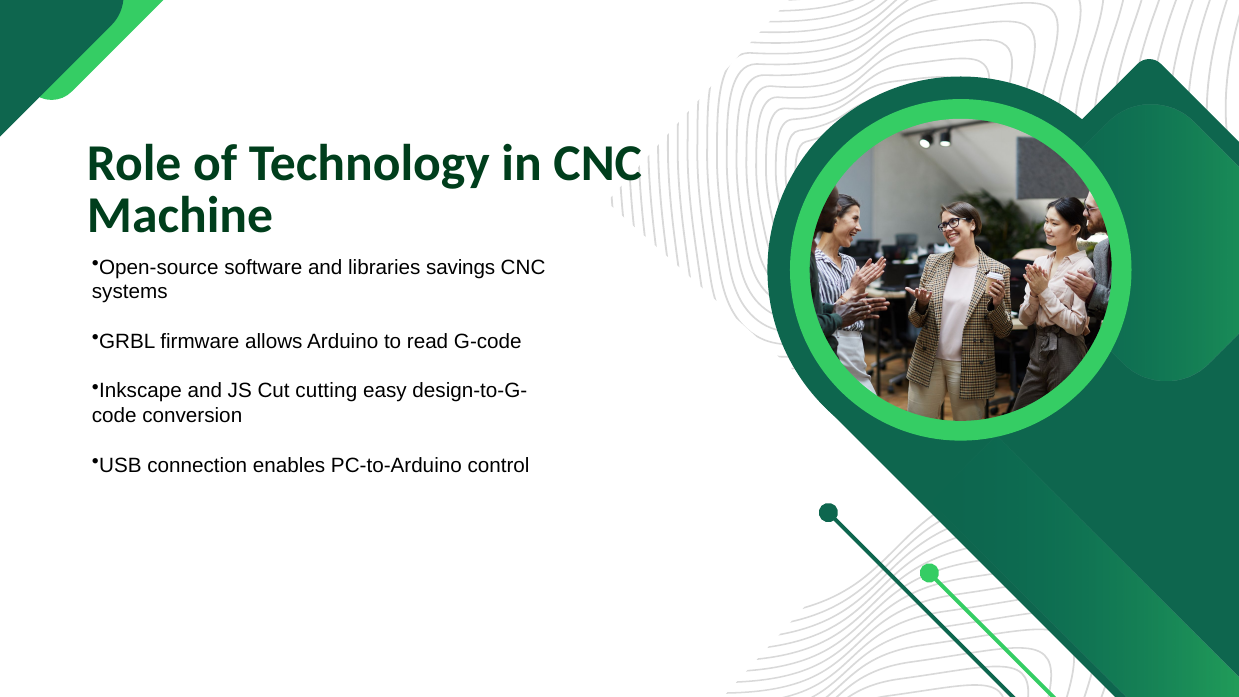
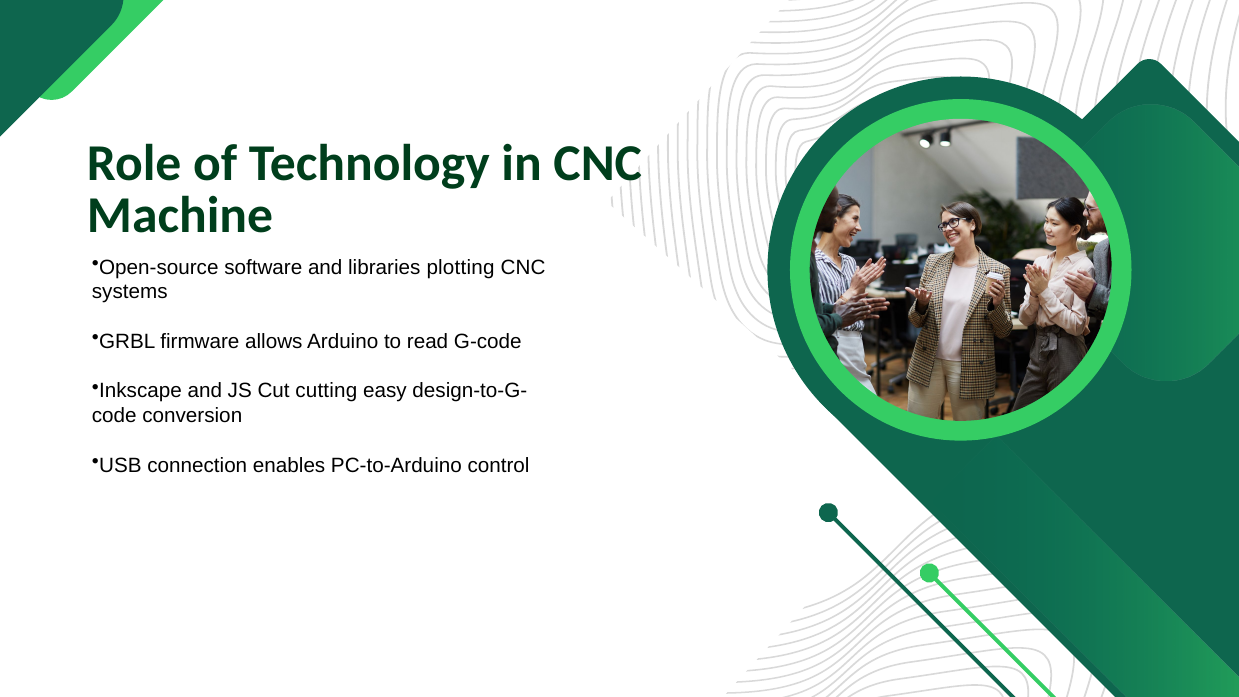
savings: savings -> plotting (461, 267)
